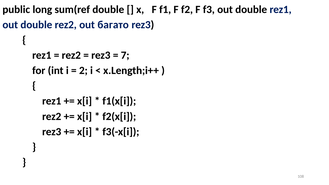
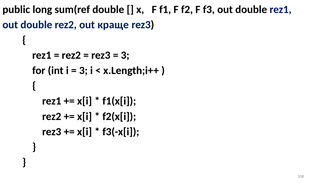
багато: багато -> краще (113, 25)
7: 7 -> 3 (125, 55)
2: 2 -> 3 (83, 71)
